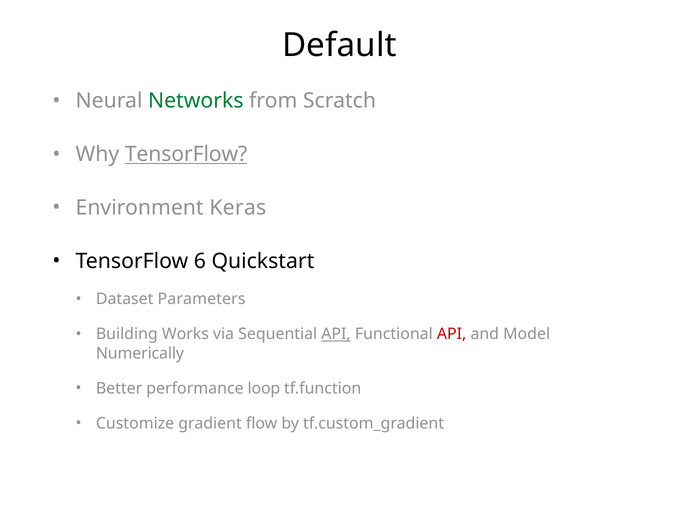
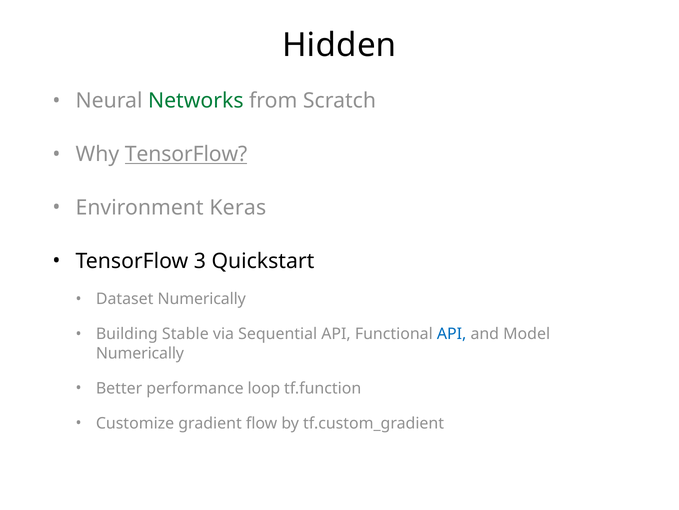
Default: Default -> Hidden (339, 45)
6: 6 -> 3 (200, 261)
Dataset Parameters: Parameters -> Numerically (202, 299)
Works: Works -> Stable (185, 334)
API underline: present -> none (336, 334)
API colour: red -> blue (452, 334)
